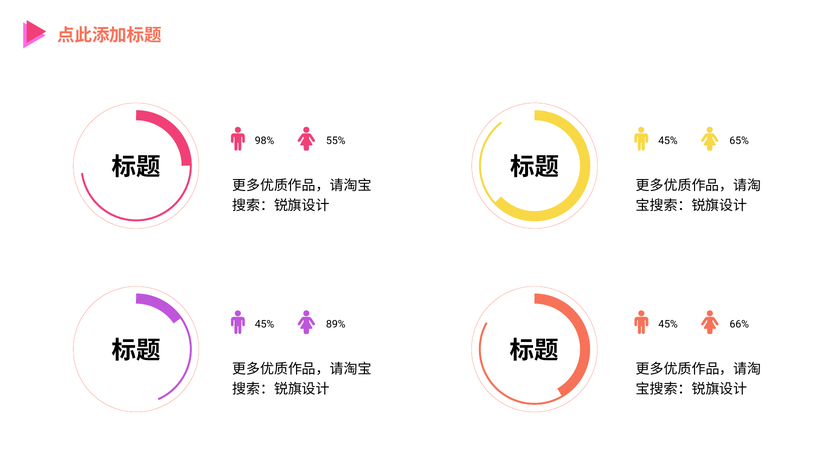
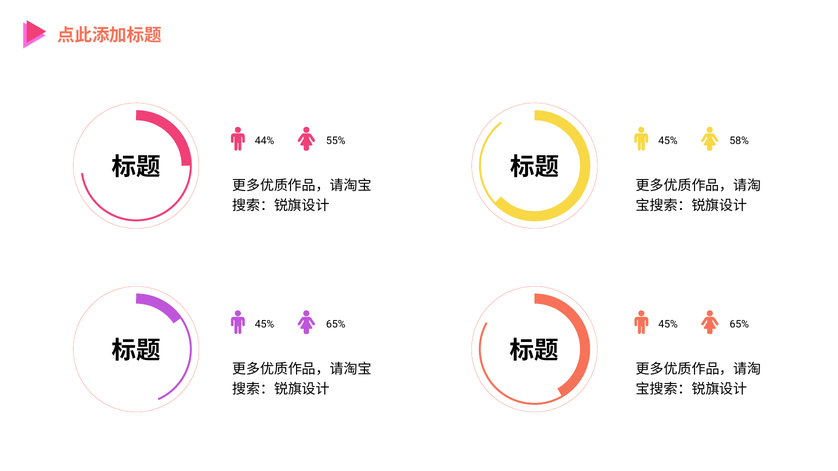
98%: 98% -> 44% (265, 141)
65%: 65% -> 58% (739, 141)
89%: 89% -> 65% (336, 325)
66%: 66% -> 65% (739, 325)
